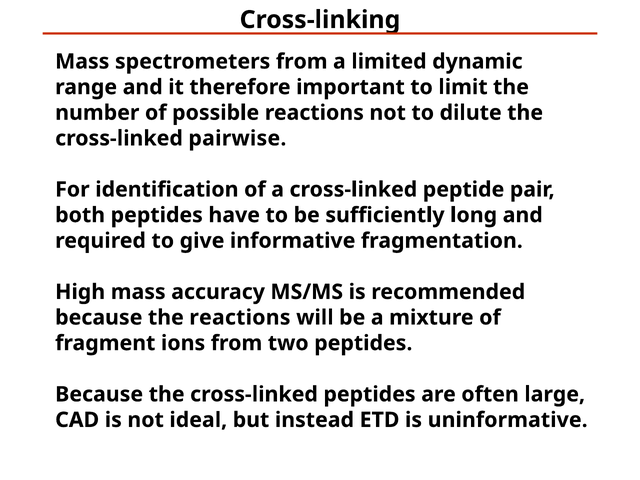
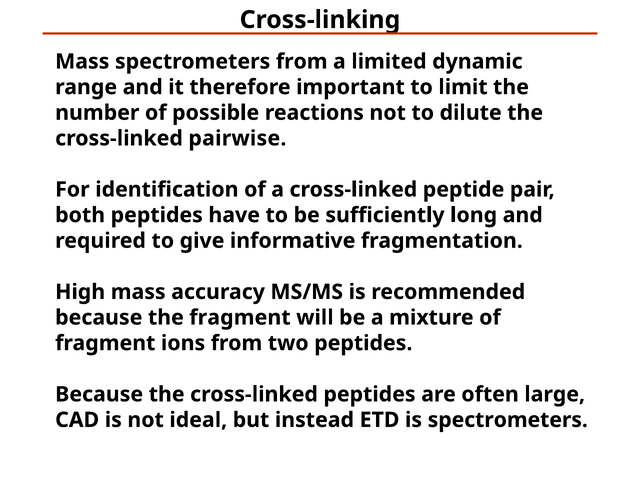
the reactions: reactions -> fragment (240, 318)
is uninformative: uninformative -> spectrometers (508, 420)
